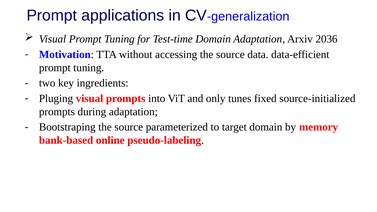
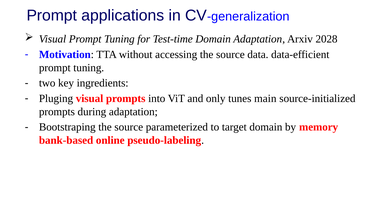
2036: 2036 -> 2028 (327, 39)
fixed: fixed -> main (265, 99)
